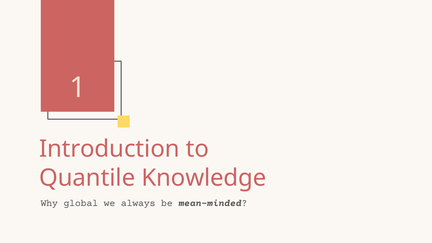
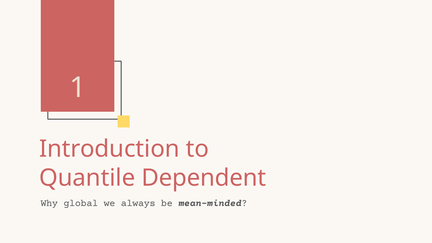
Knowledge: Knowledge -> Dependent (204, 178)
